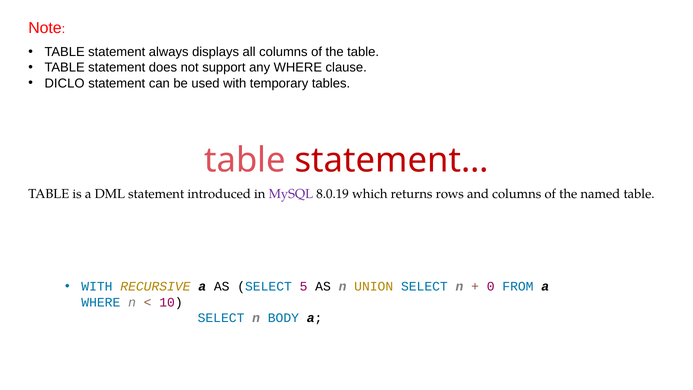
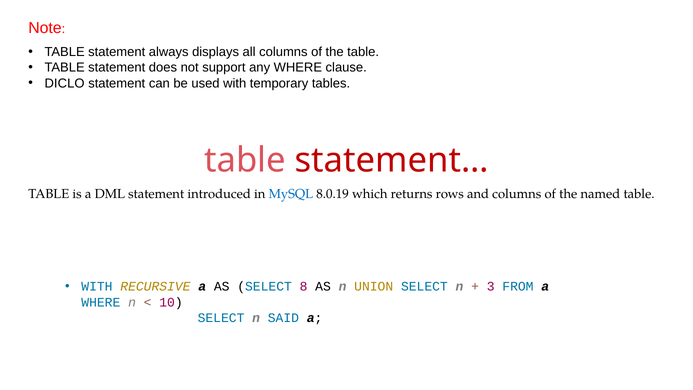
MySQL colour: purple -> blue (291, 194)
5: 5 -> 8 (304, 287)
0: 0 -> 3 (491, 287)
BODY: BODY -> SAID (283, 318)
